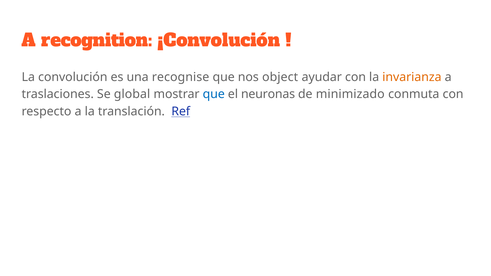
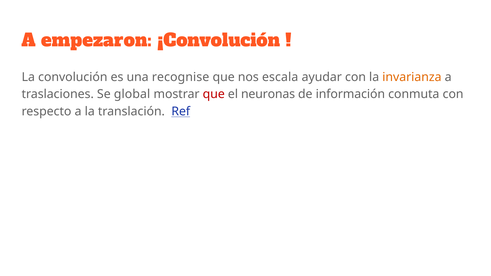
recognition: recognition -> empezaron (97, 41)
object: object -> escala (280, 77)
que colour: blue -> red (214, 94)
minimizado: minimizado -> información (350, 94)
